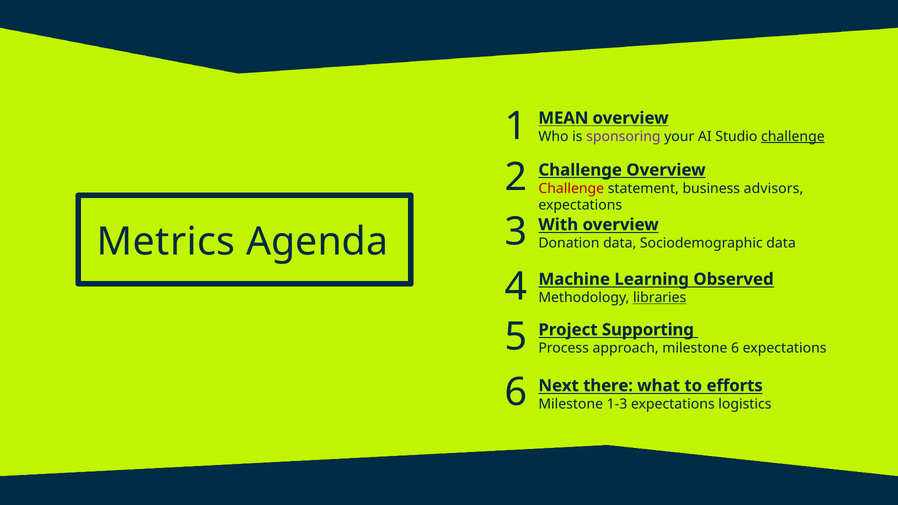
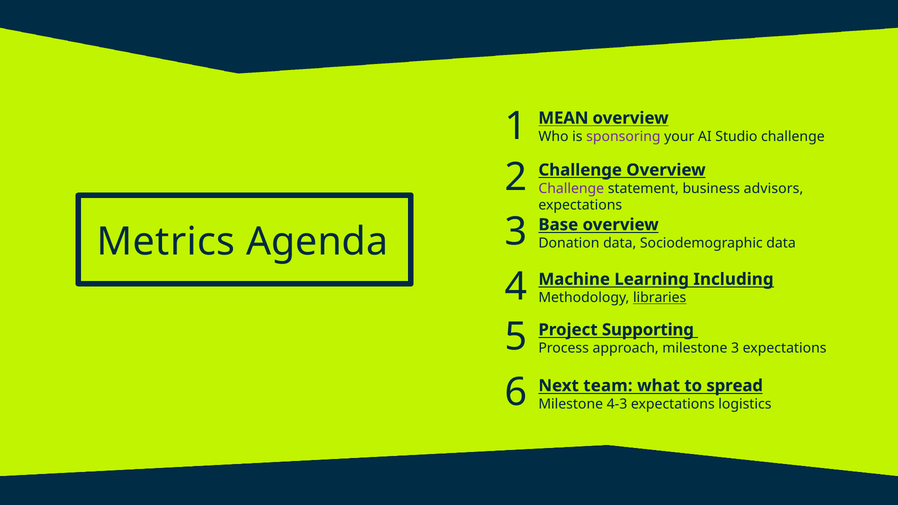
challenge underline: present -> none (793, 137)
Challenge colour: red -> purple (571, 189)
With: With -> Base (558, 225)
Observed: Observed -> Including (733, 279)
milestone 6: 6 -> 3 (735, 348)
there: there -> team (608, 386)
efforts: efforts -> spread (735, 386)
1-3: 1-3 -> 4-3 (617, 404)
